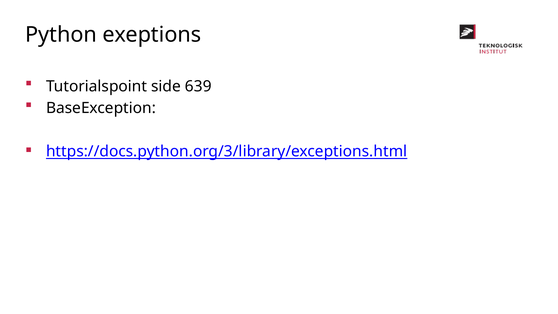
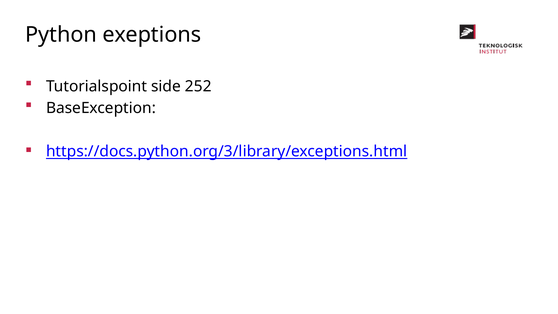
639: 639 -> 252 (198, 86)
